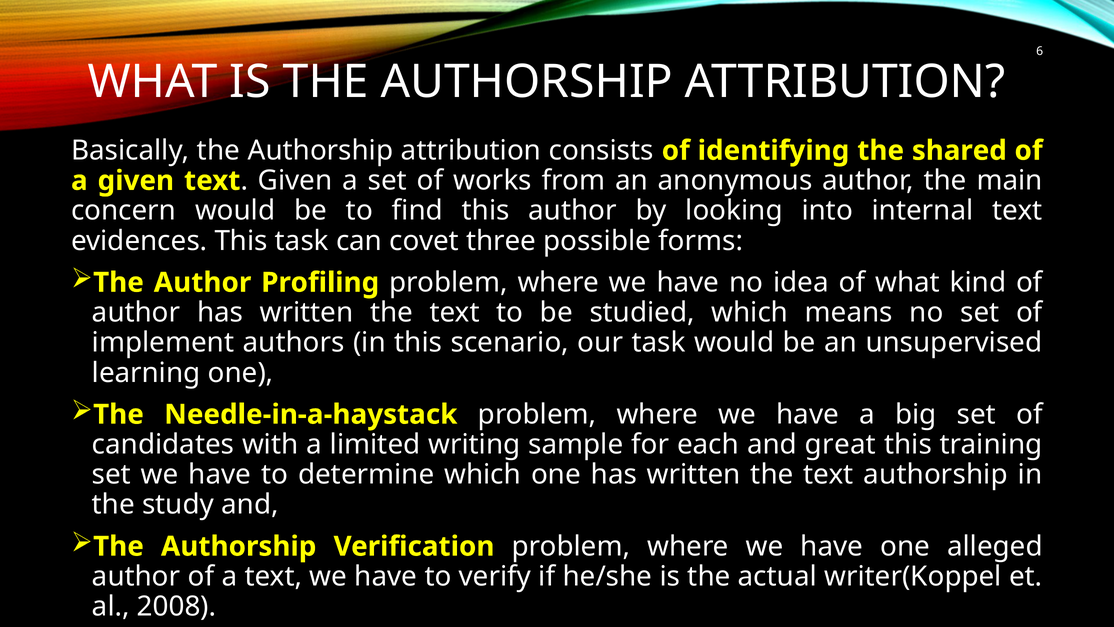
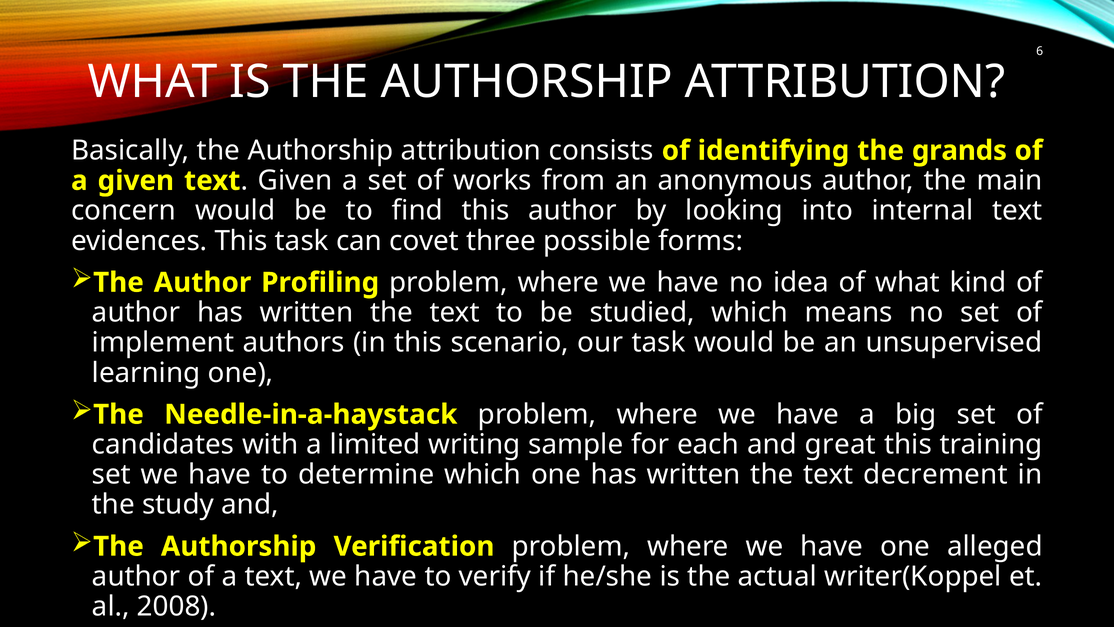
shared: shared -> grands (959, 151)
text authorship: authorship -> decrement (936, 474)
